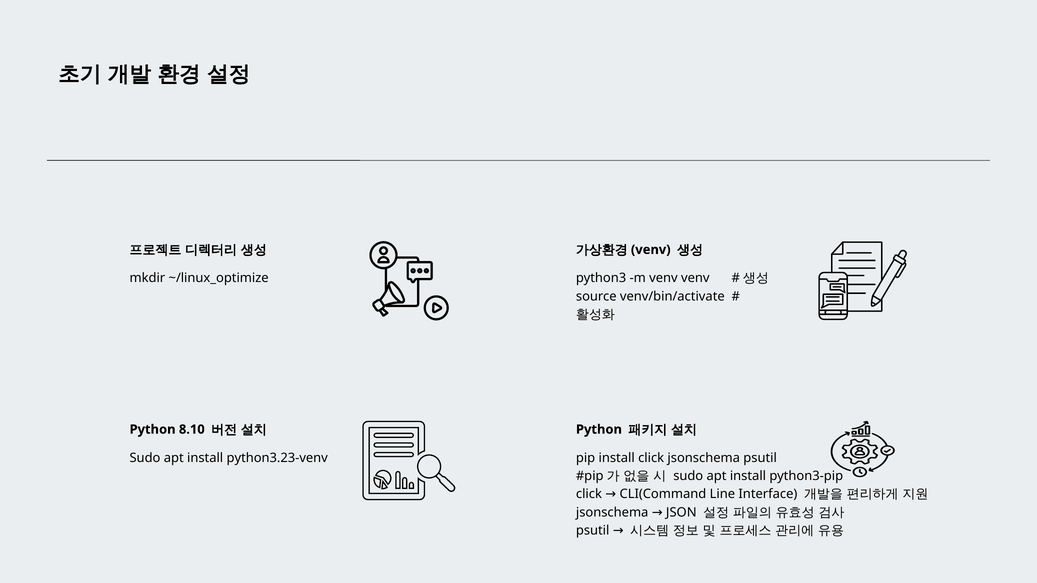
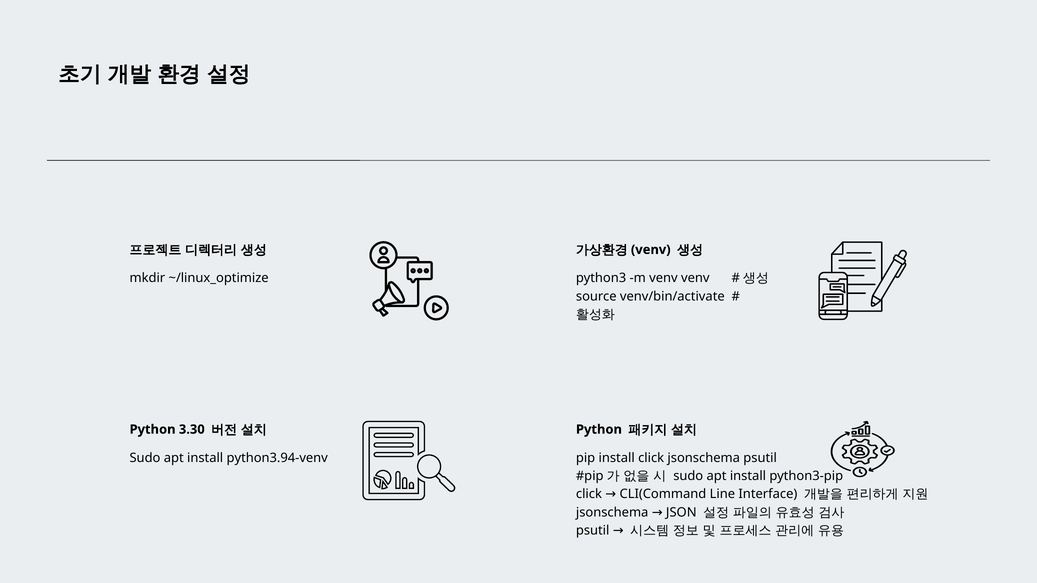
8.10: 8.10 -> 3.30 (192, 430)
python3.23-venv: python3.23-venv -> python3.94-venv (277, 458)
